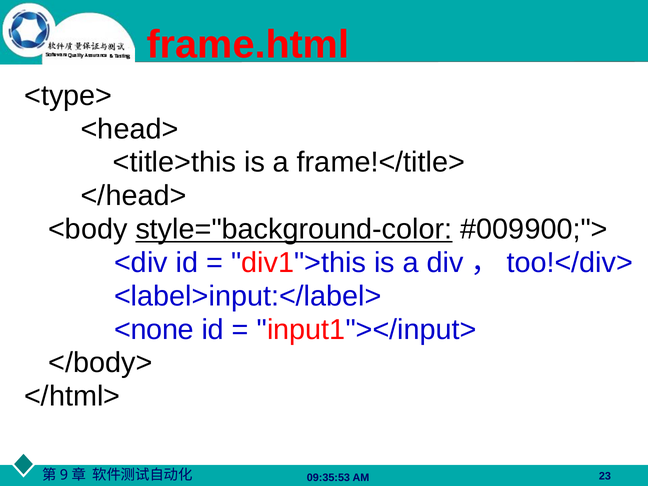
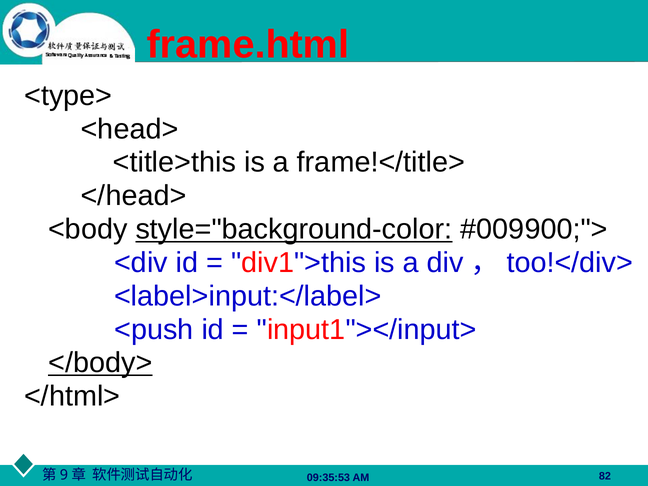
<none: <none -> <push (154, 330)
</body> underline: none -> present (100, 363)
23: 23 -> 82 (605, 476)
